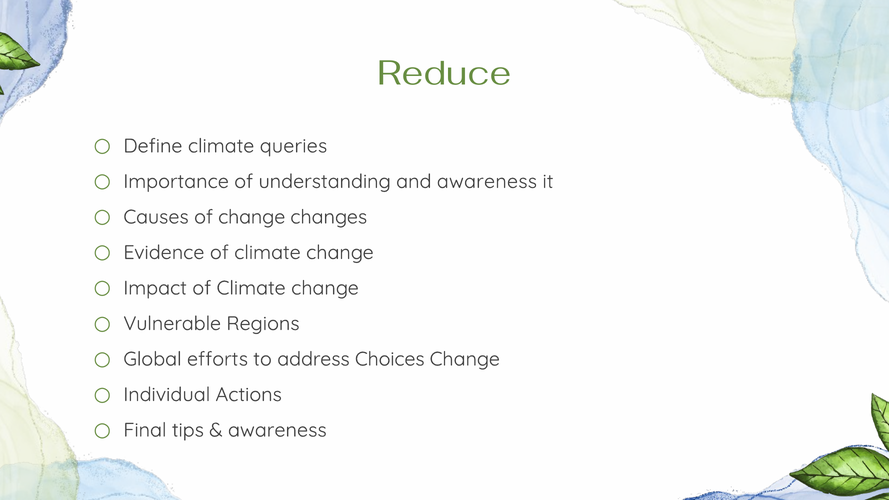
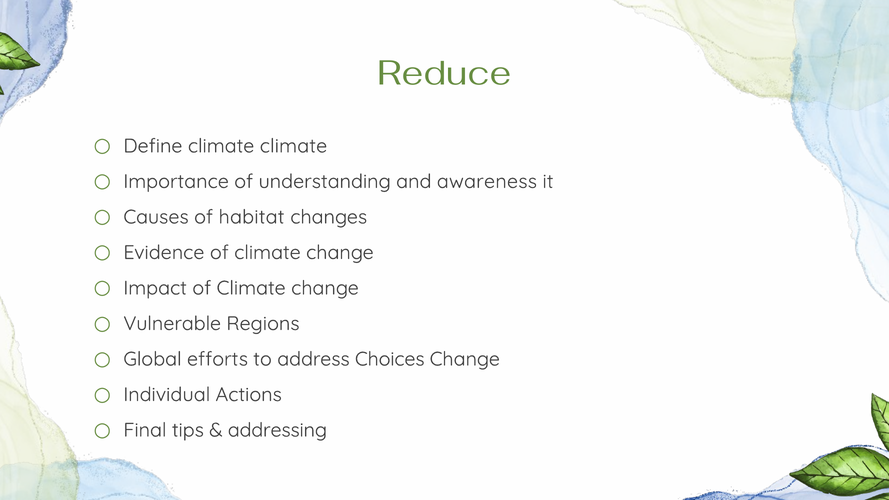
climate queries: queries -> climate (293, 146)
of change: change -> habitat (252, 217)
awareness: awareness -> addressing (277, 430)
